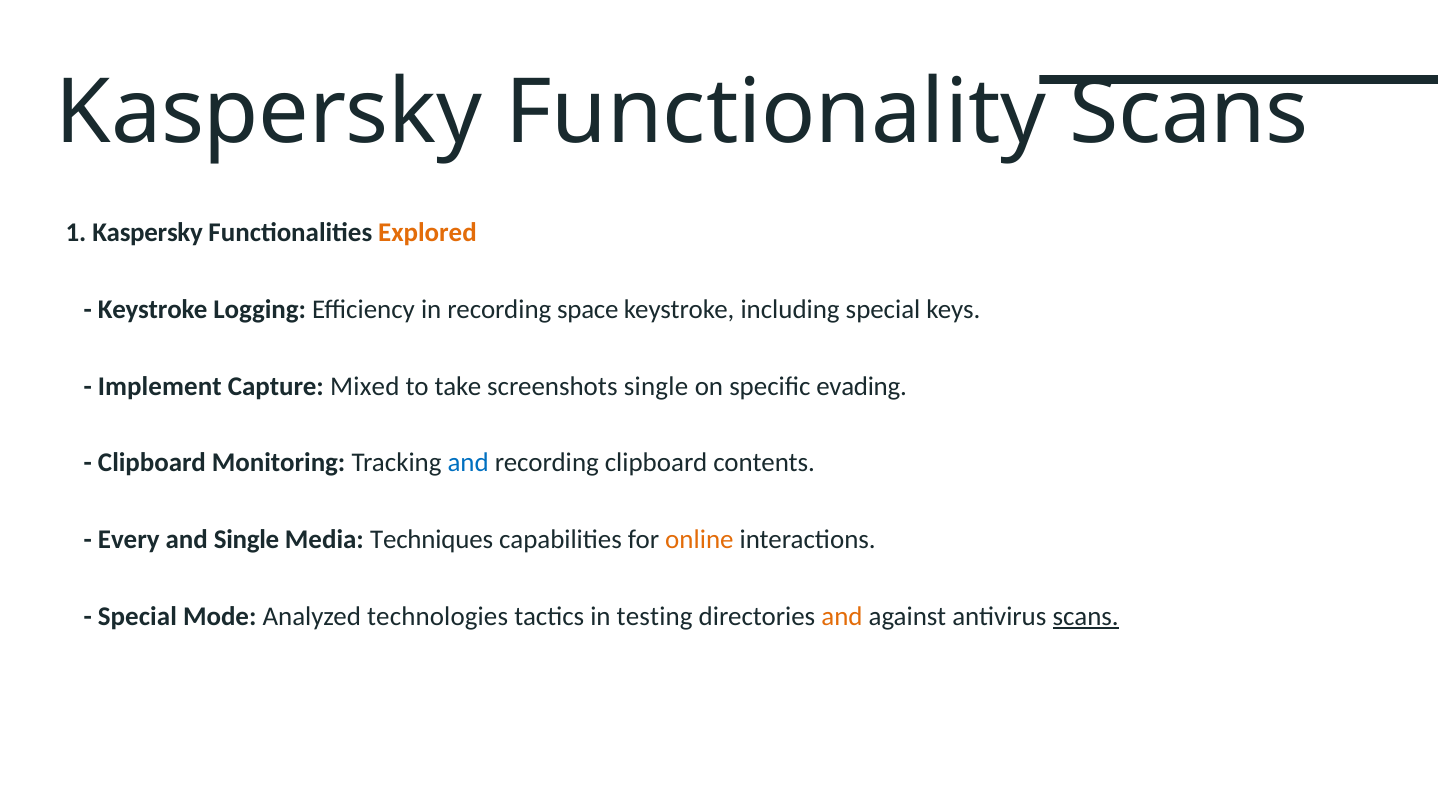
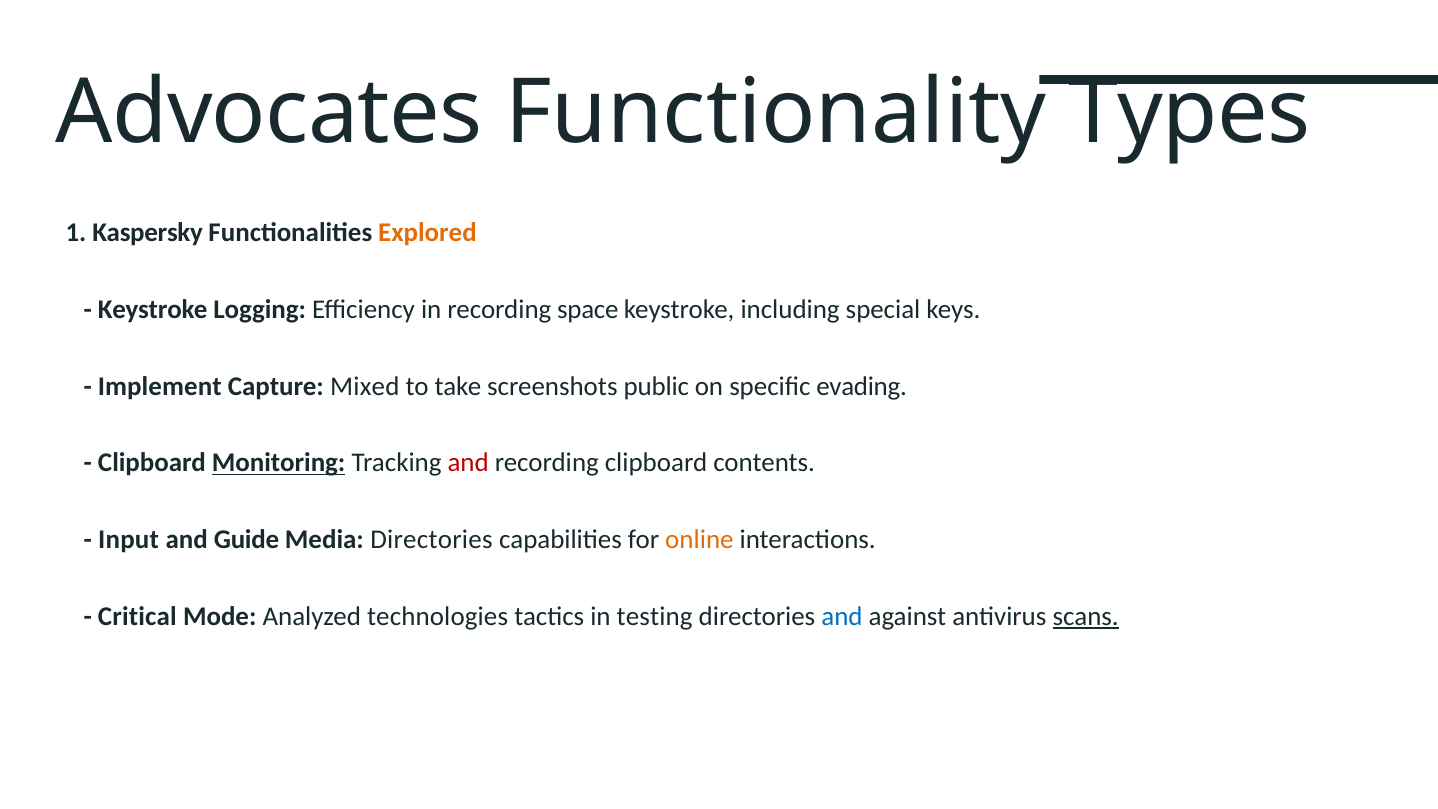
Kaspersky: Kaspersky -> Advocates (269, 113)
Functionality Scans: Scans -> Types (1190, 113)
screenshots single: single -> public (656, 386)
Monitoring underline: none -> present (279, 463)
and colour: blue -> red (468, 463)
Every: Every -> Input (129, 540)
and Single: Single -> Guide (246, 540)
Media Techniques: Techniques -> Directories (431, 540)
Special: Special -> Critical (137, 616)
and colour: orange -> blue (842, 616)
